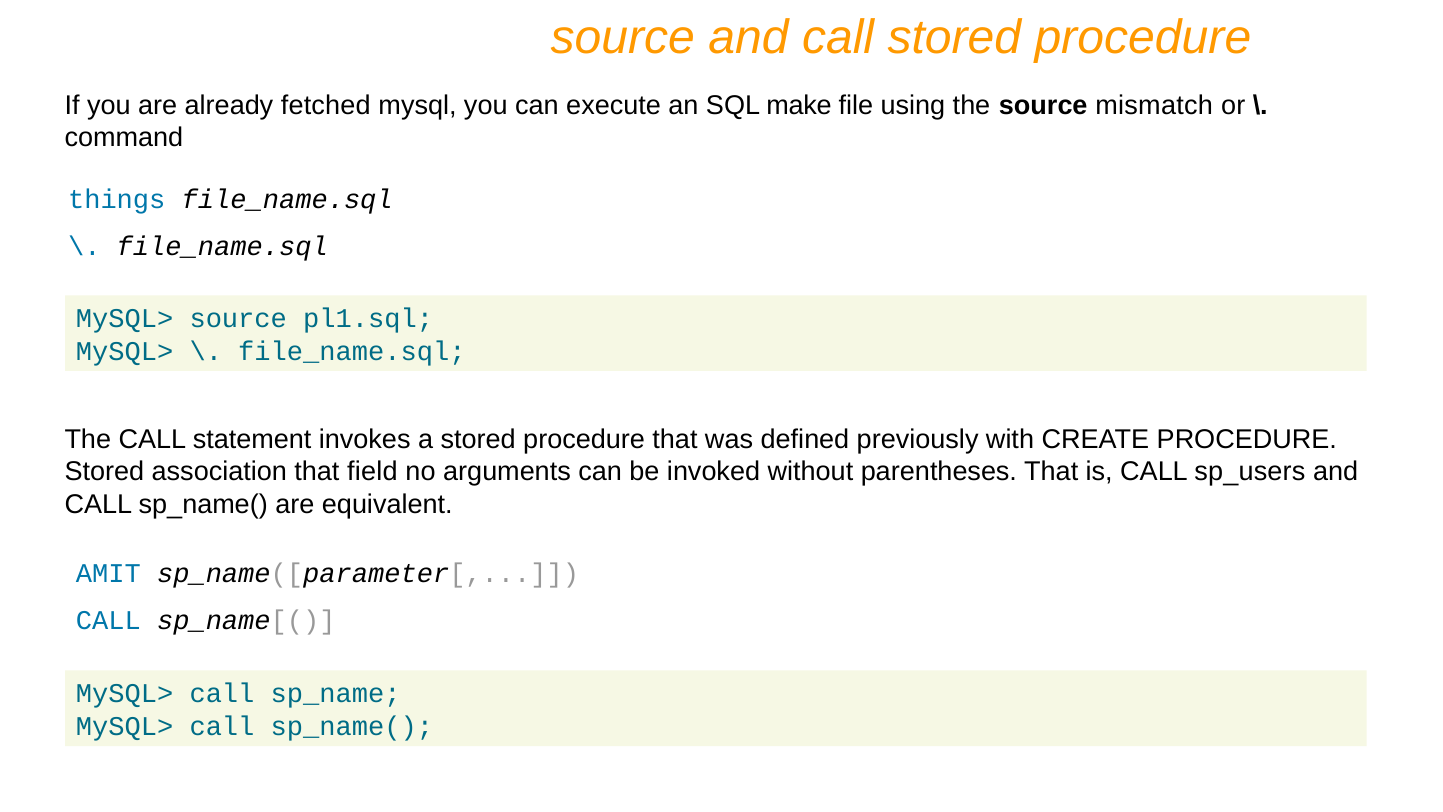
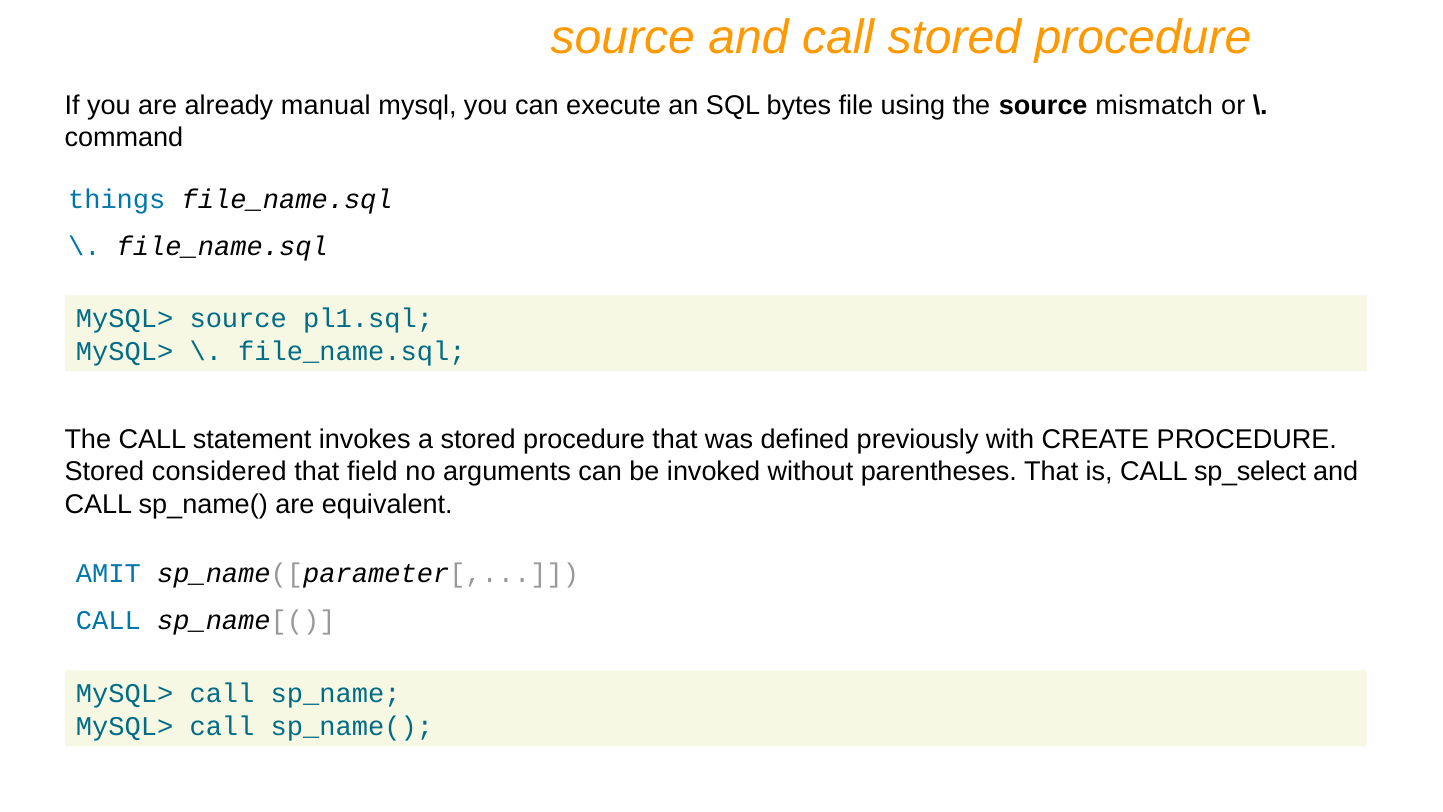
fetched: fetched -> manual (326, 105)
make: make -> bytes (799, 105)
association: association -> considered (219, 472)
sp_users: sp_users -> sp_select (1250, 472)
